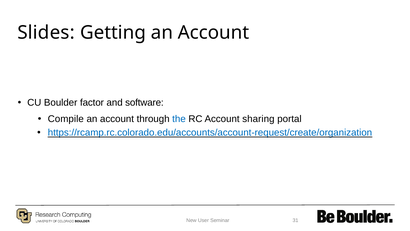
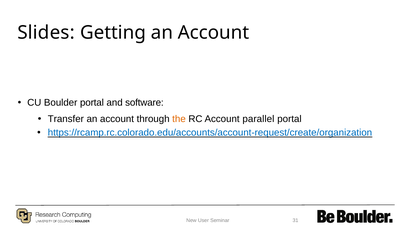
Boulder factor: factor -> portal (92, 103)
Compile: Compile -> Transfer (66, 119)
the colour: blue -> orange (179, 119)
sharing: sharing -> parallel (258, 119)
